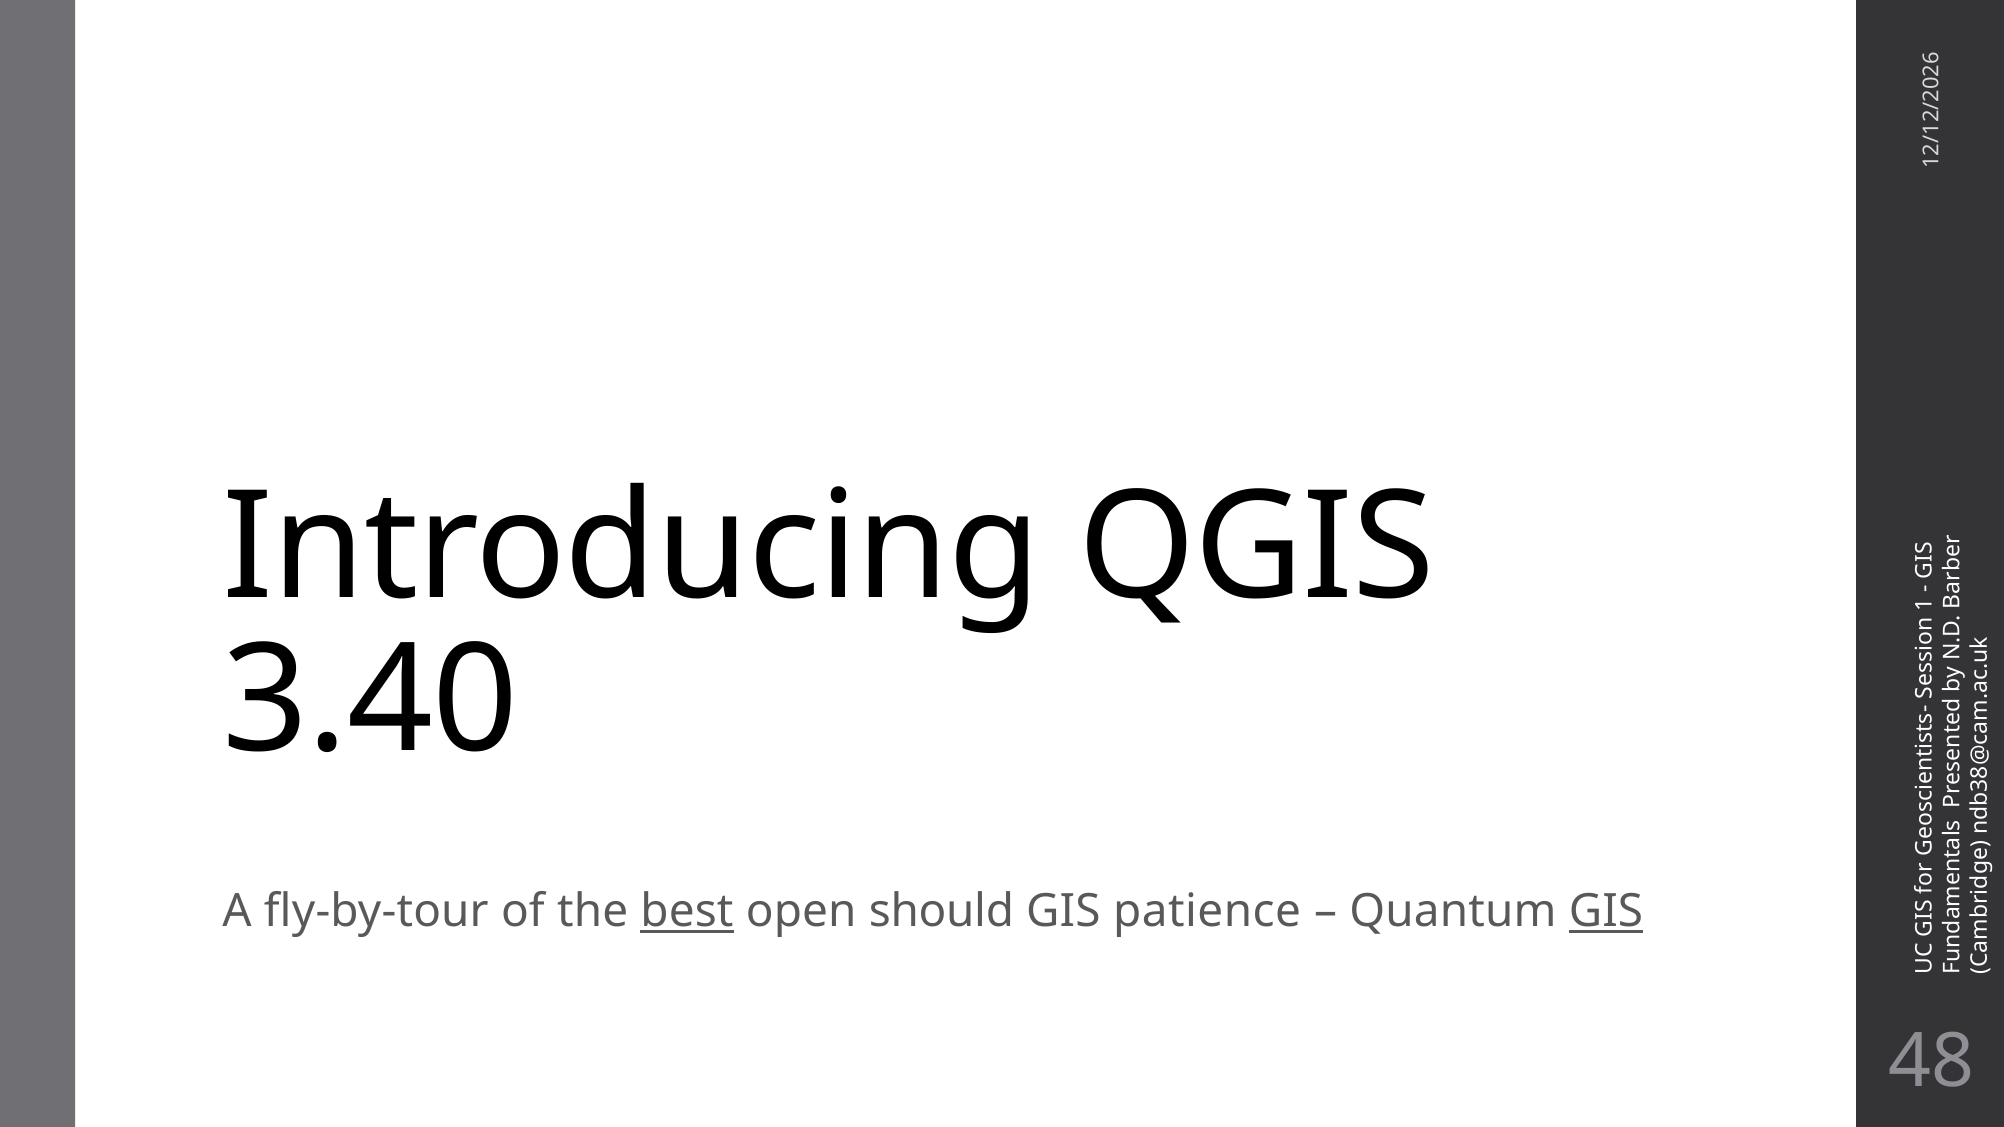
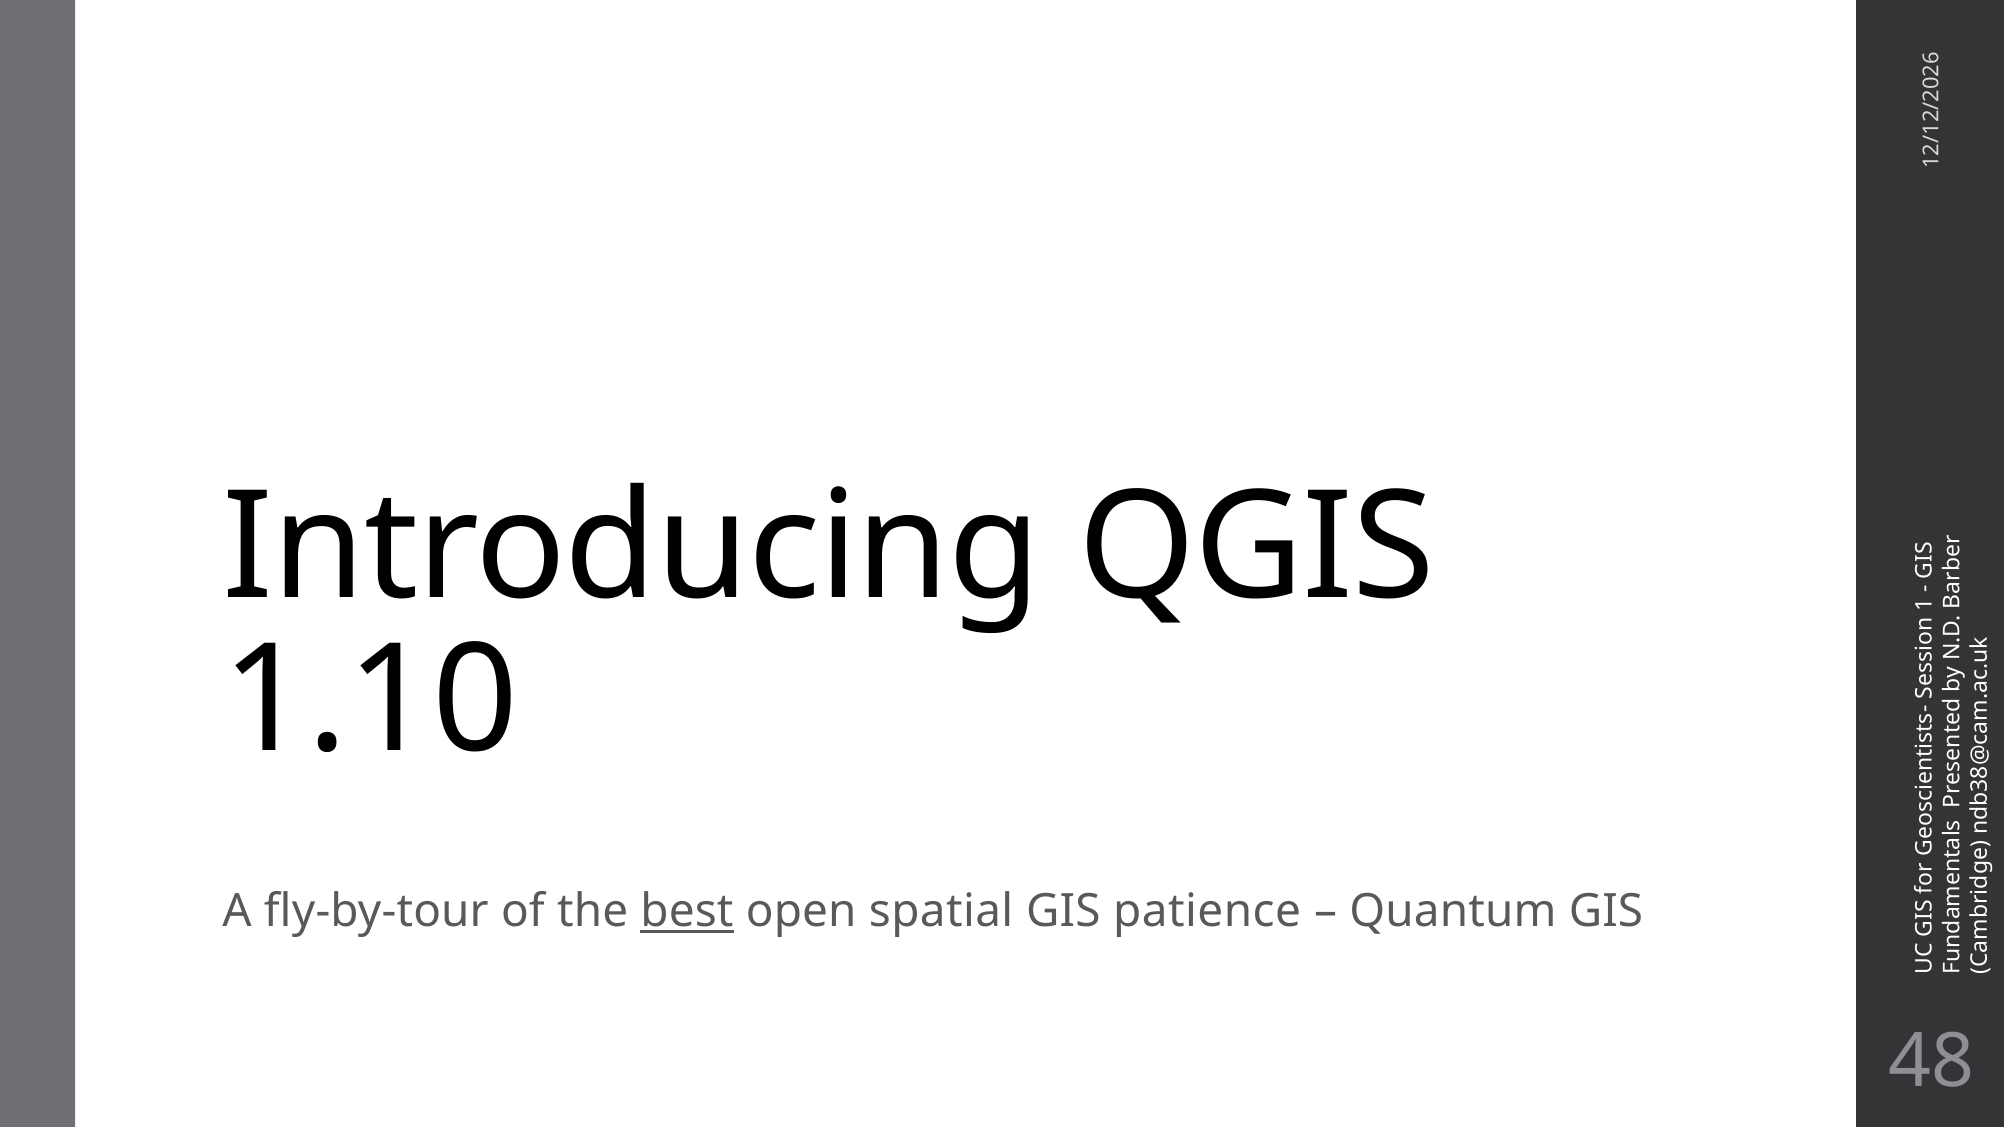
3.40: 3.40 -> 1.10 (370, 701)
should: should -> spatial (941, 912)
GIS underline: present -> none (1606, 912)
